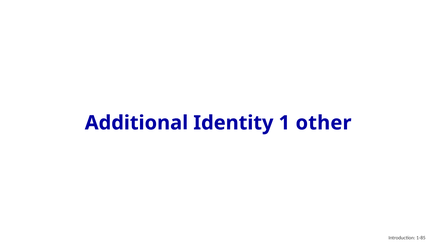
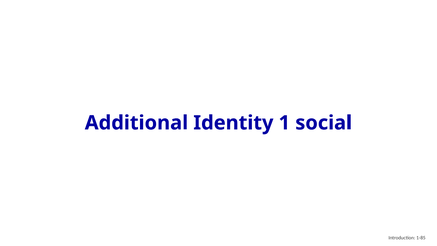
other: other -> social (324, 123)
